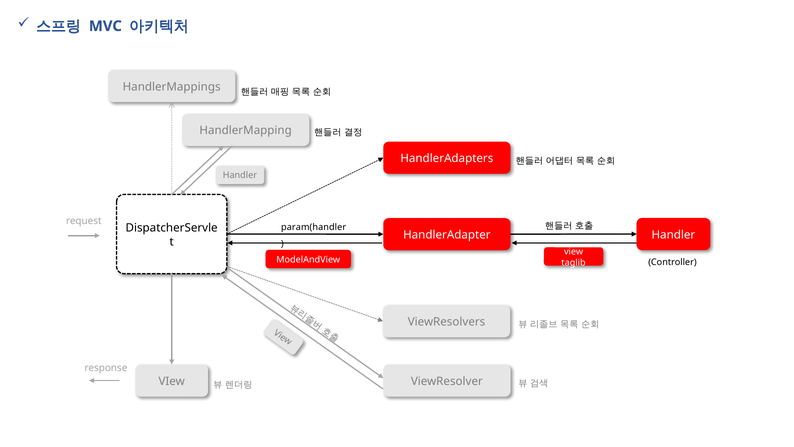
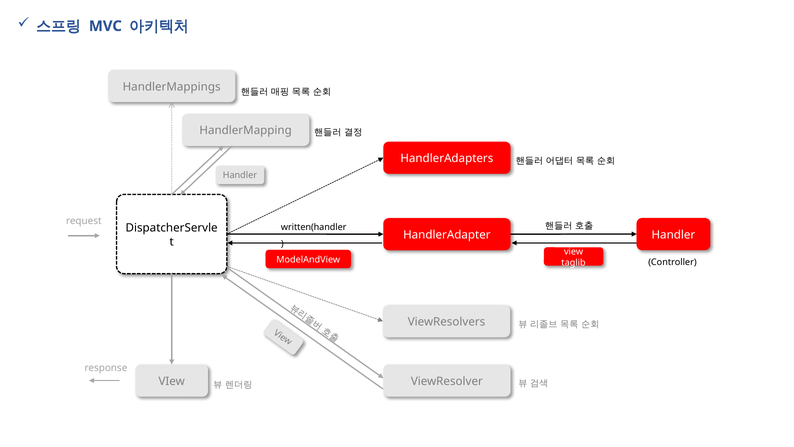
param(handler: param(handler -> written(handler (314, 227)
